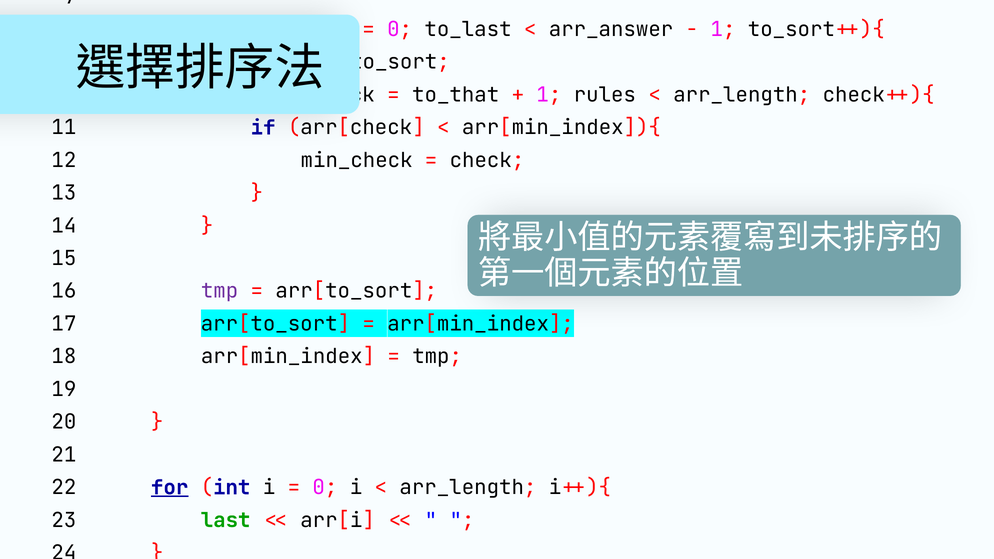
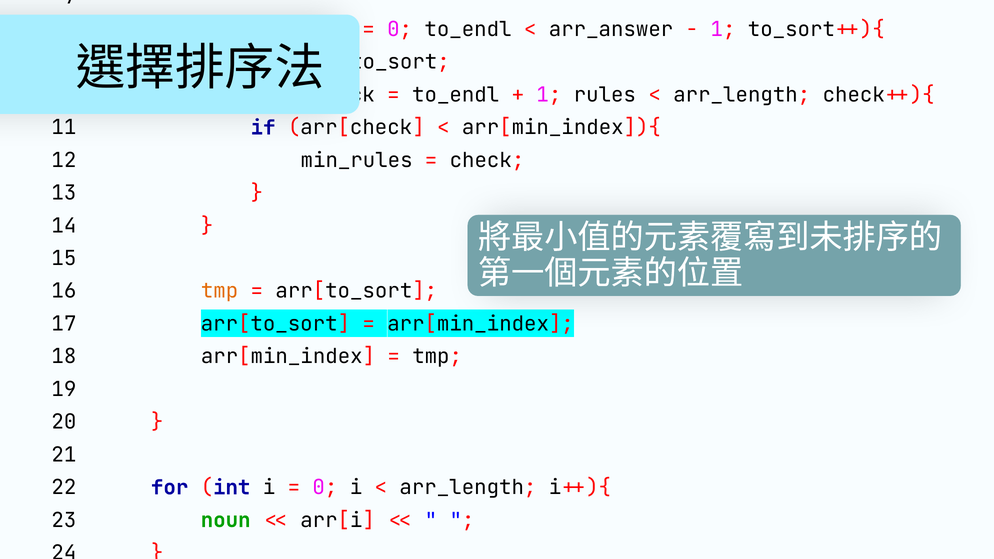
0 to_last: to_last -> to_endl (468, 29)
to_that: to_that -> to_endl (456, 95)
min_check: min_check -> min_rules (357, 160)
tmp colour: purple -> orange (220, 291)
for underline: present -> none (170, 488)
last: last -> noun (226, 520)
